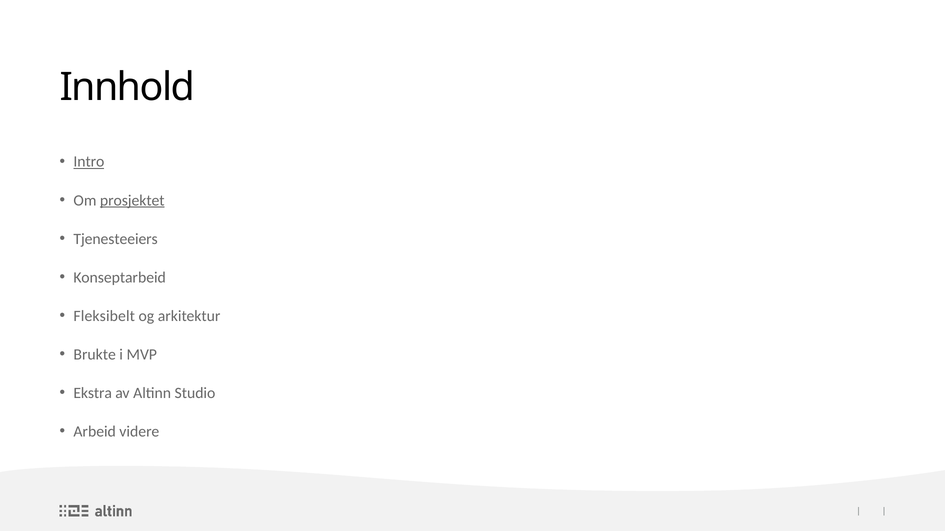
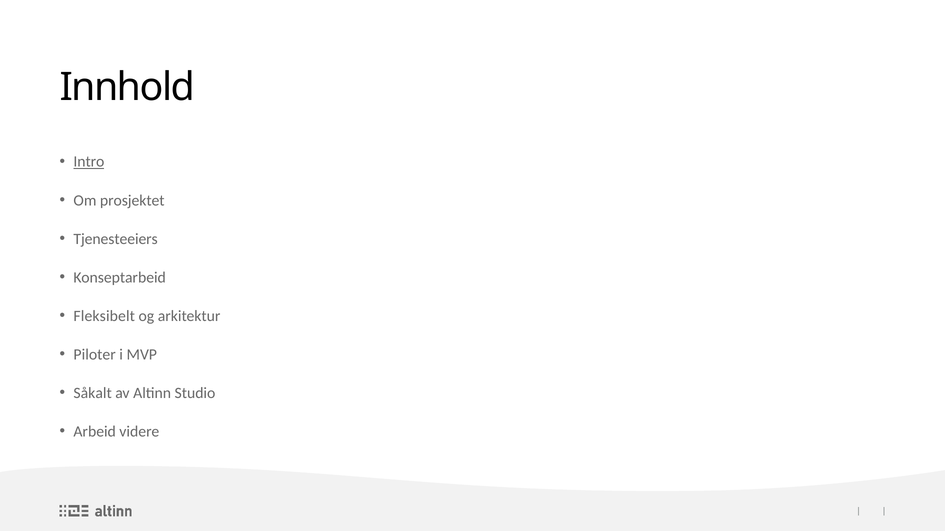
prosjektet underline: present -> none (132, 201)
Brukte: Brukte -> Piloter (95, 355)
Ekstra: Ekstra -> Såkalt (93, 393)
